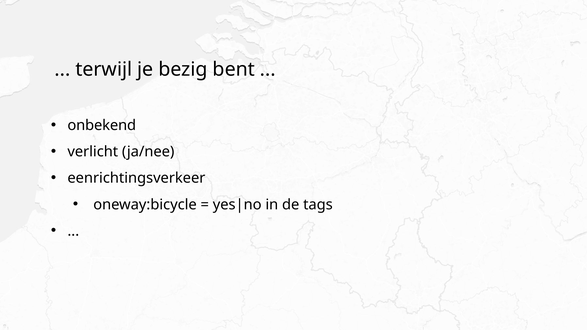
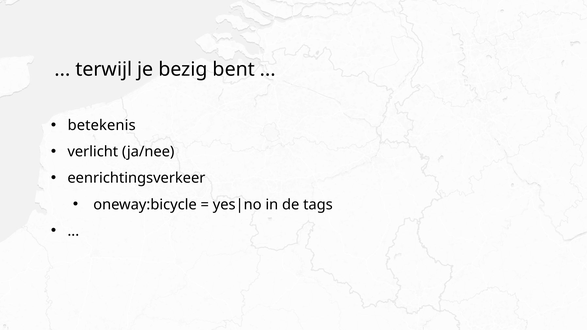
onbekend: onbekend -> betekenis (102, 125)
